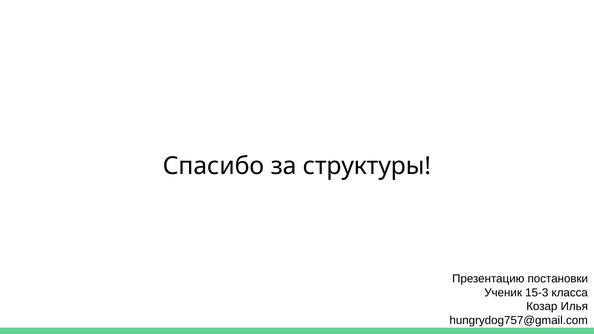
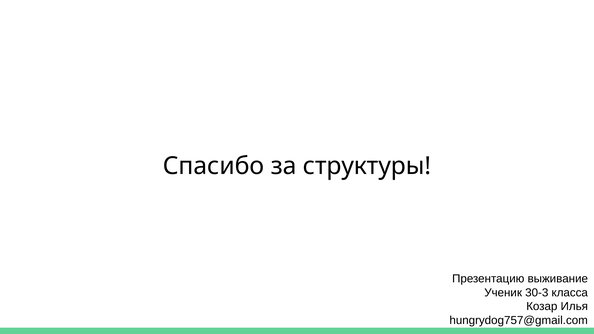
постановки: постановки -> выживание (558, 279)
15-3: 15-3 -> 30-3 (537, 293)
